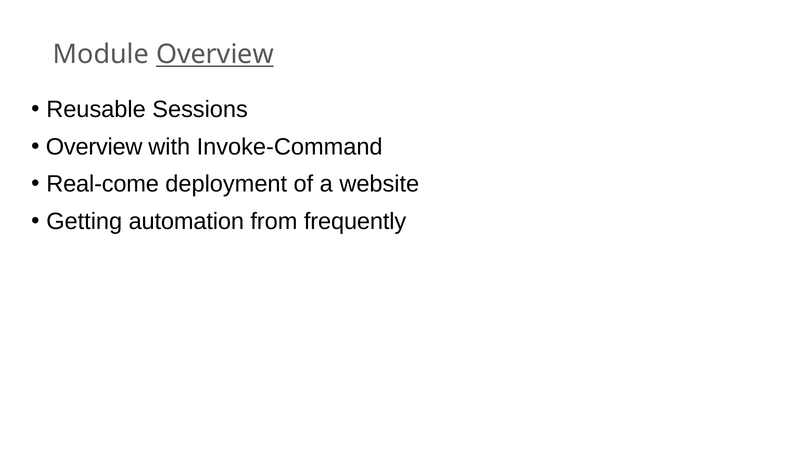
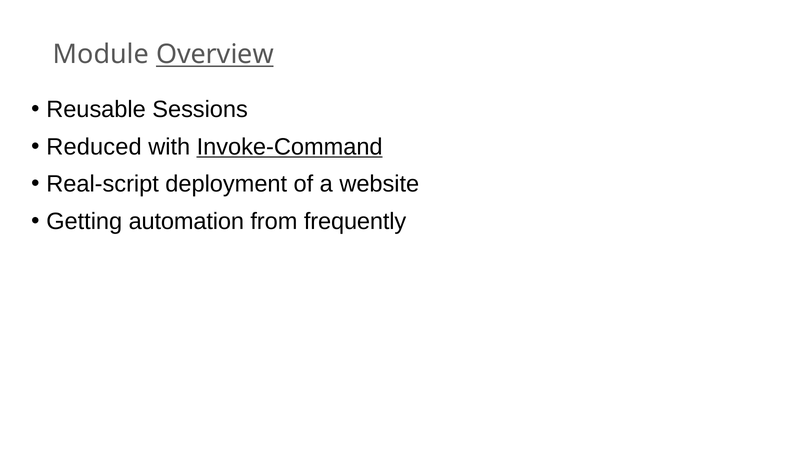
Overview: Overview -> Reduced (94, 147)
Invoke-Command underline: none -> present (290, 147)
Real-come: Real-come -> Real-script (103, 184)
